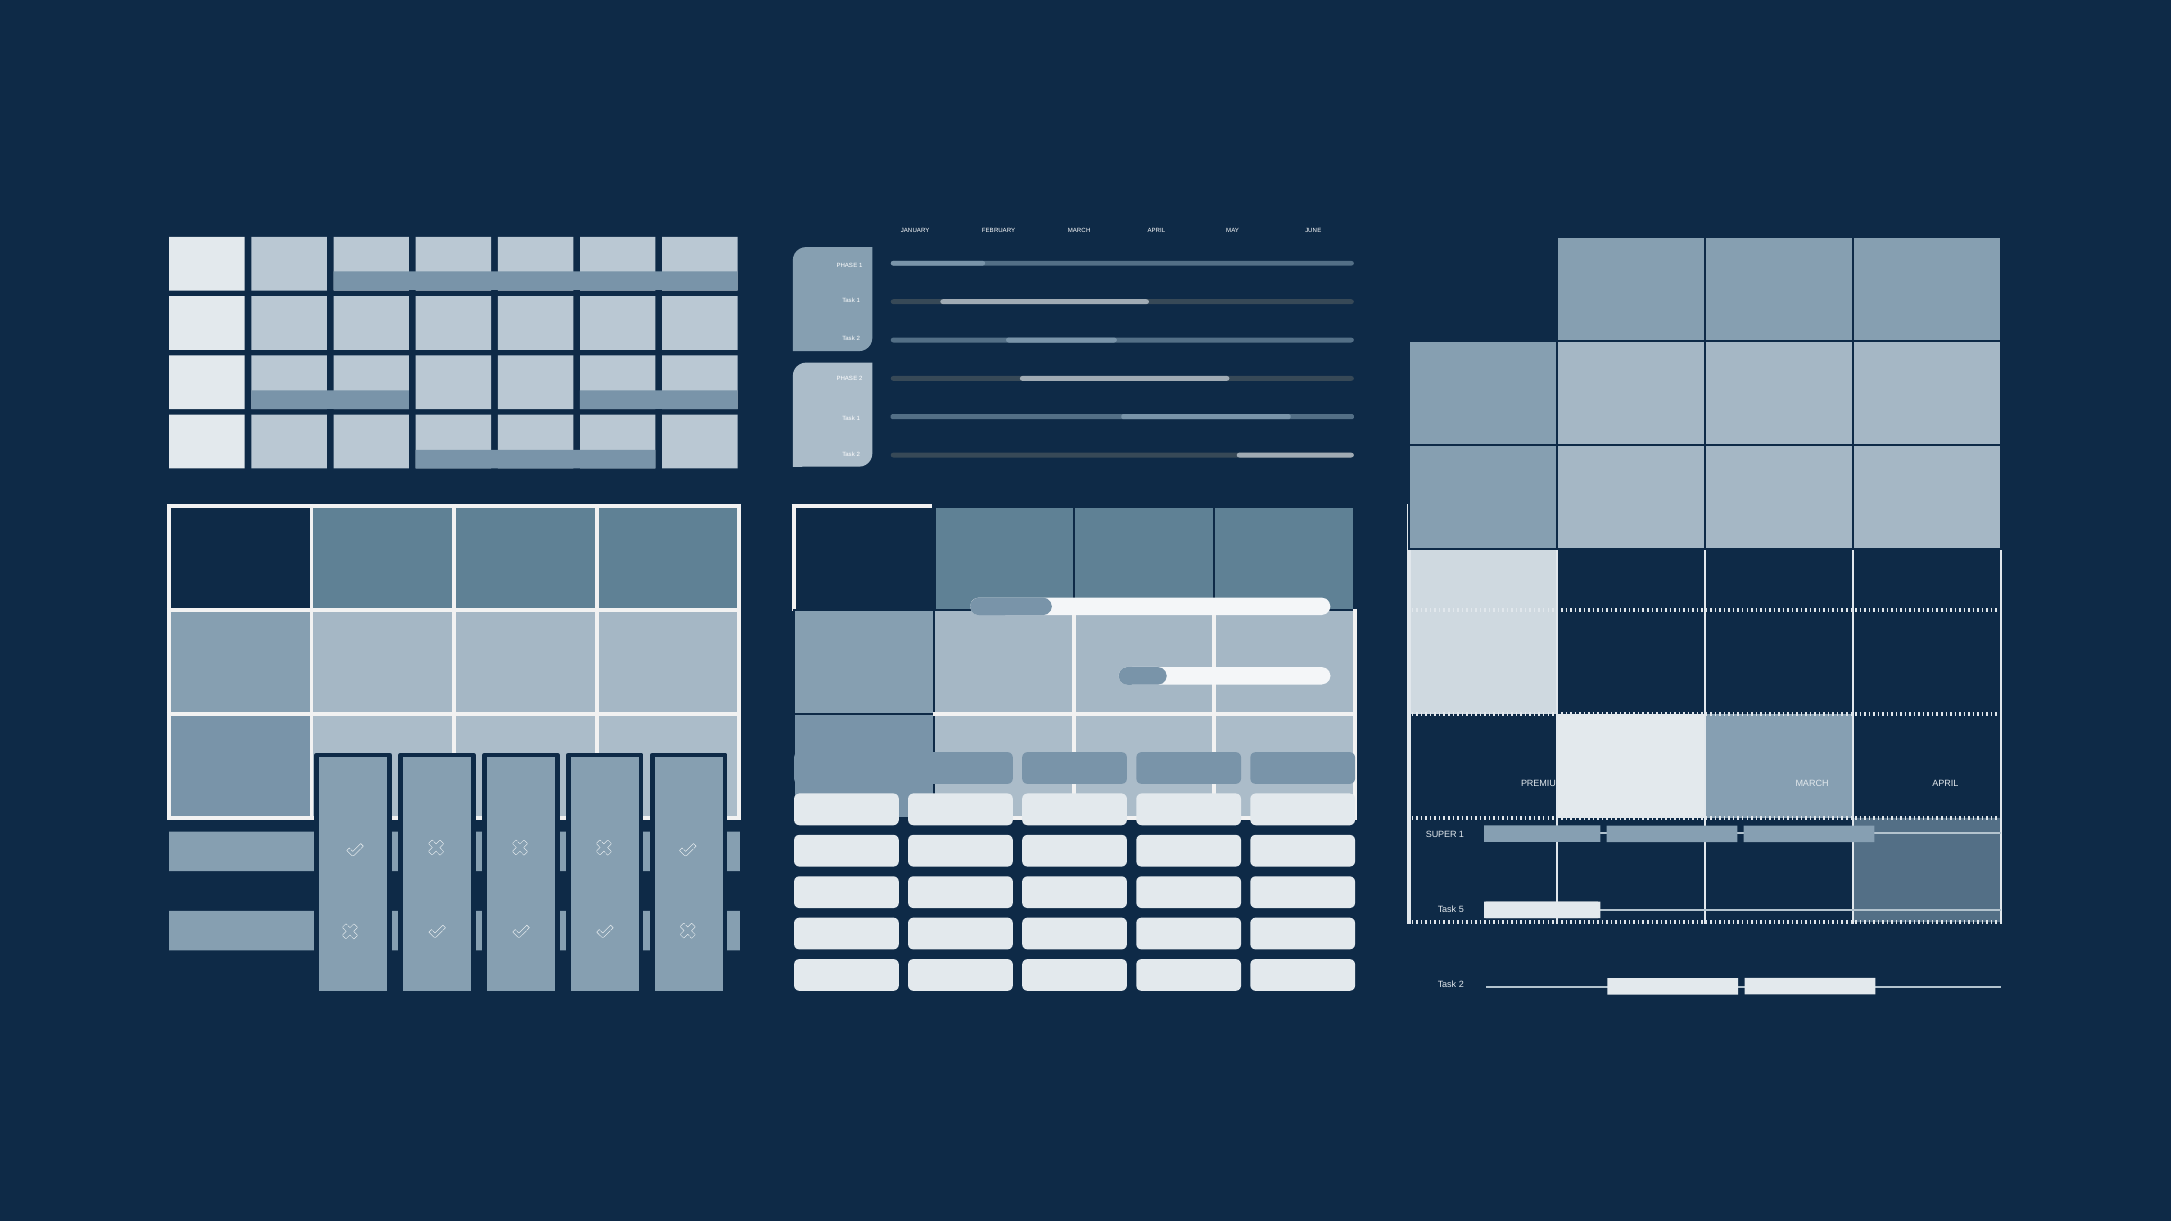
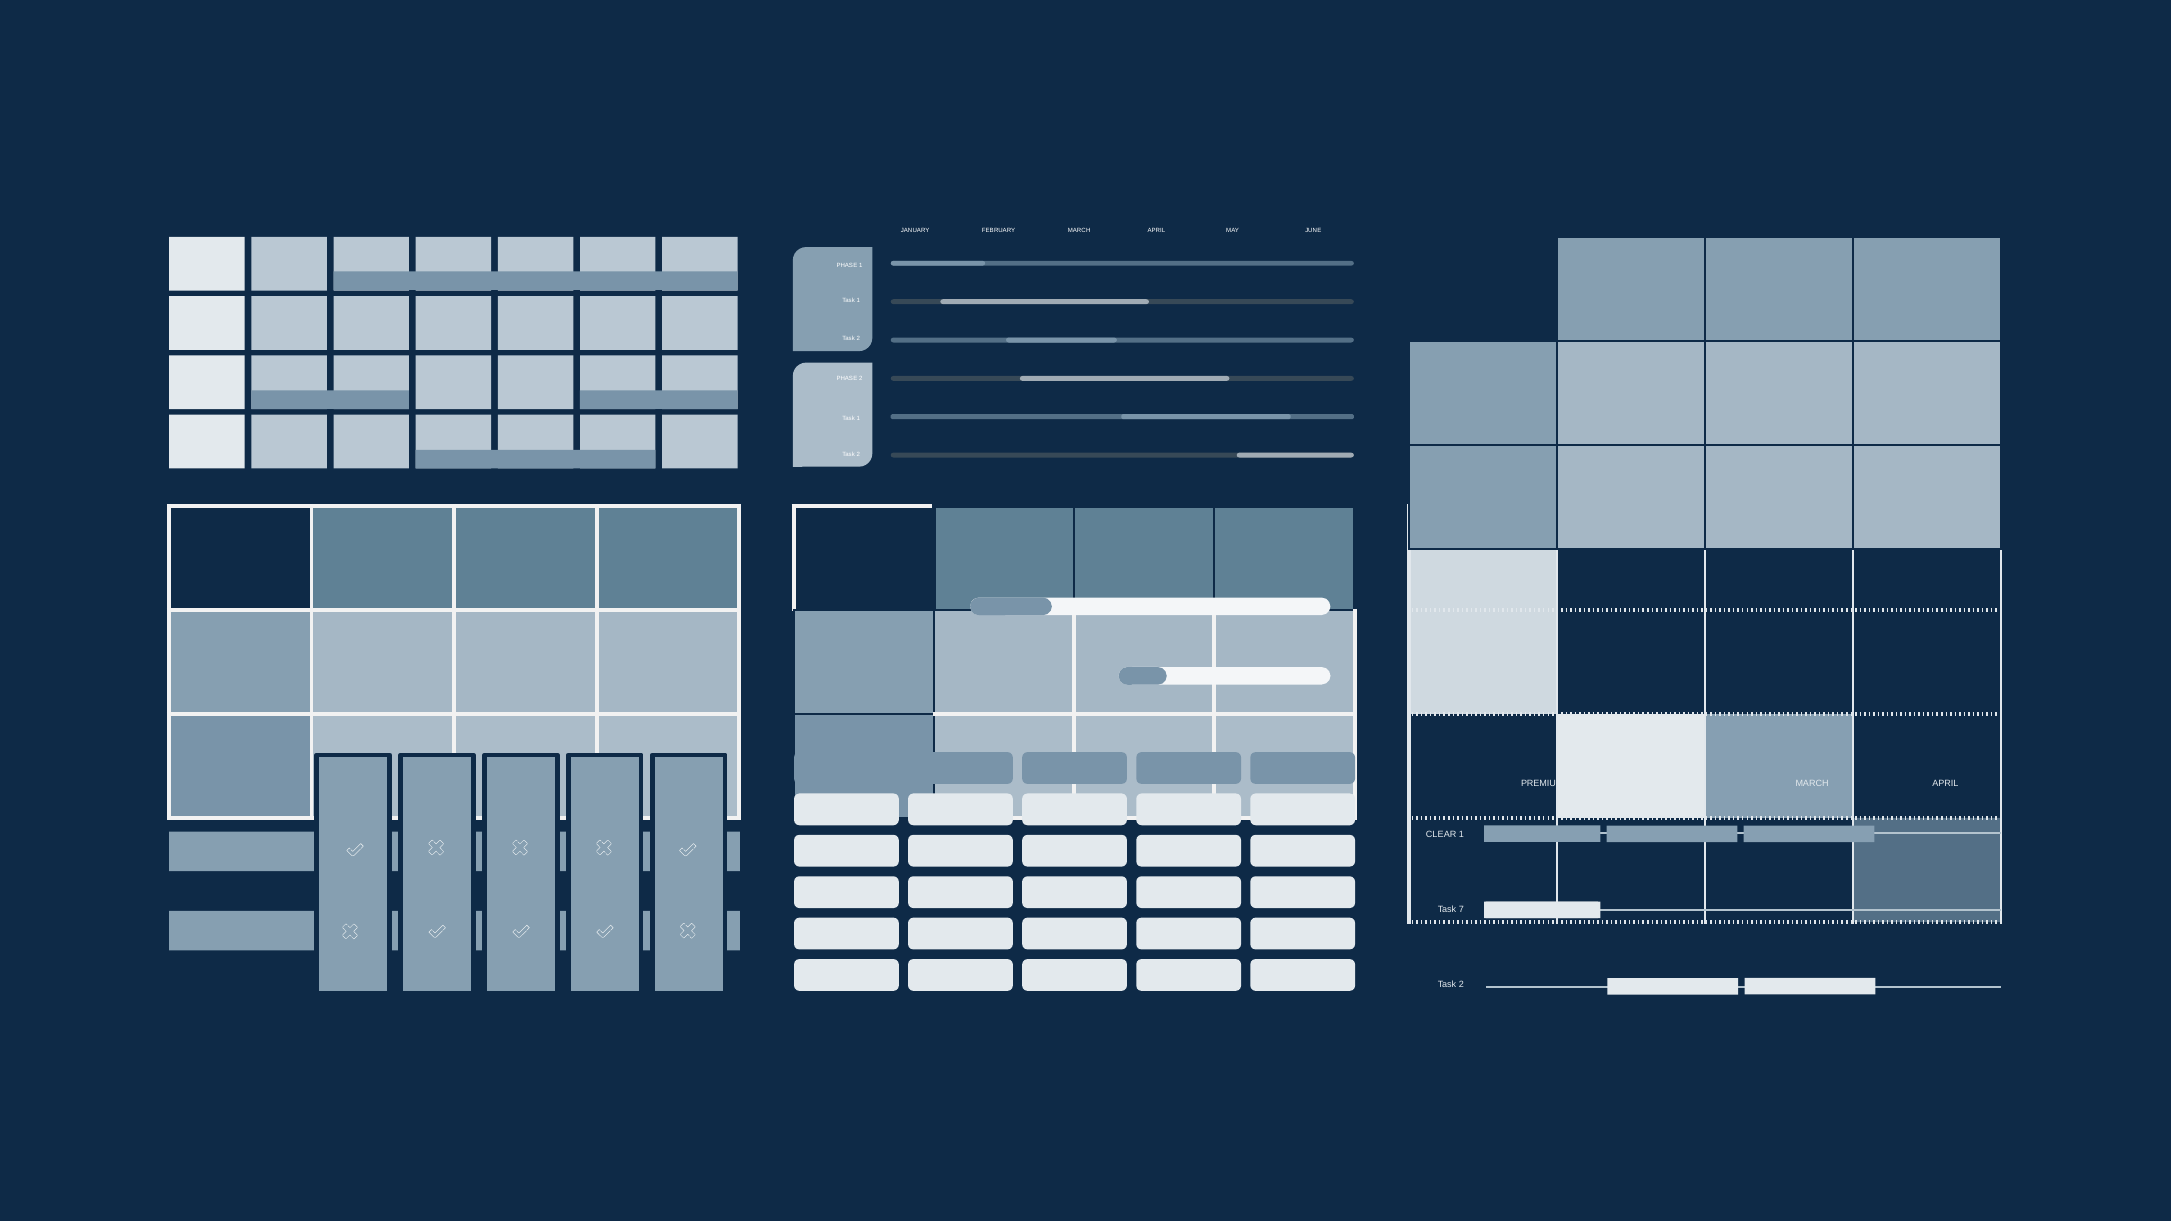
SUPER: SUPER -> CLEAR (1441, 834)
5: 5 -> 7 (1461, 909)
